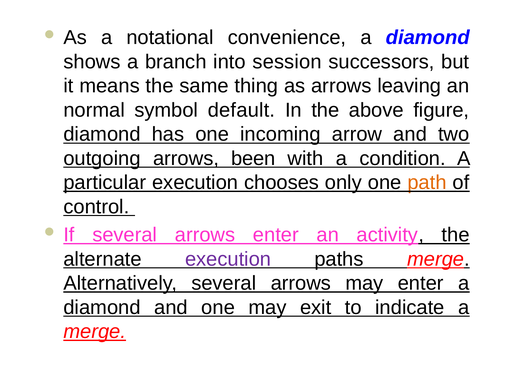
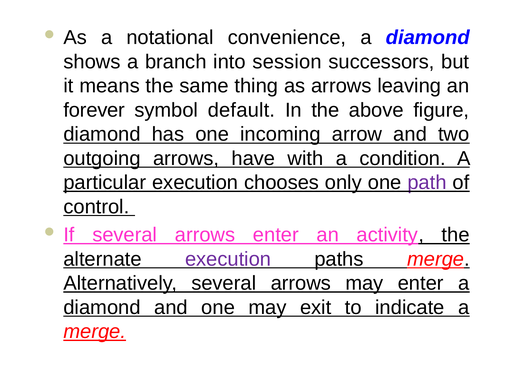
normal: normal -> forever (94, 110)
been: been -> have (253, 159)
path colour: orange -> purple (427, 183)
